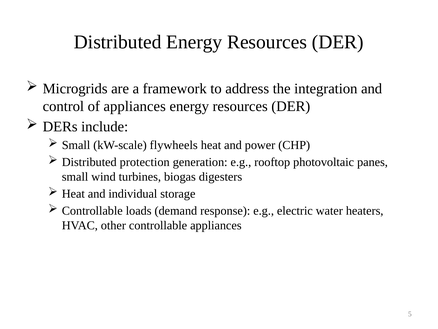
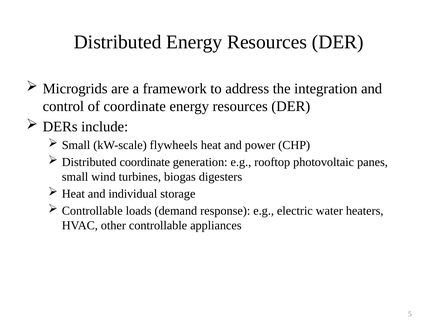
of appliances: appliances -> coordinate (135, 106)
Distributed protection: protection -> coordinate (145, 162)
